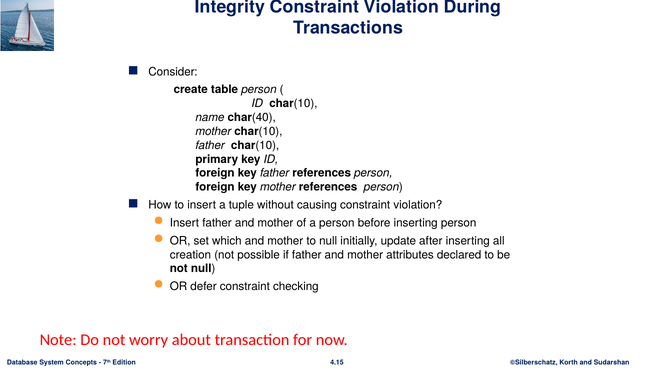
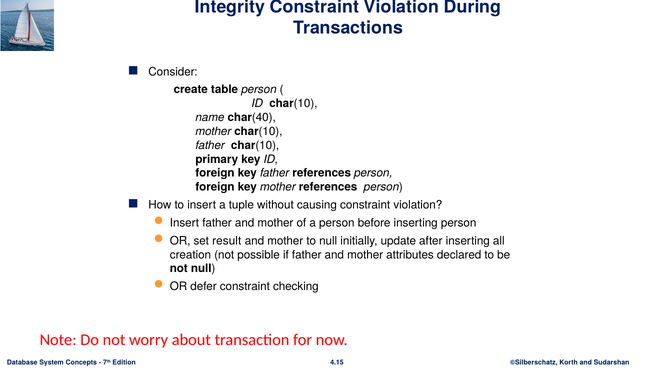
which: which -> result (227, 241)
